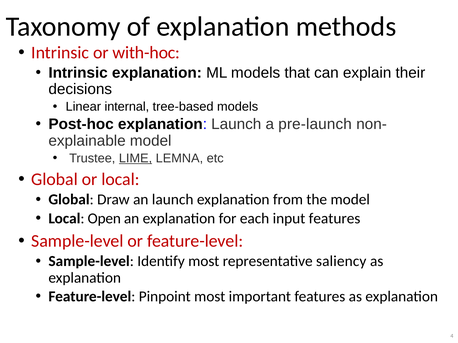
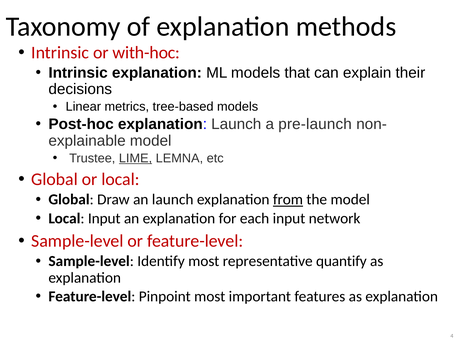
internal: internal -> metrics (127, 107)
from underline: none -> present (288, 200)
Local Open: Open -> Input (104, 219)
input features: features -> network (335, 219)
saliency: saliency -> quantify (341, 262)
